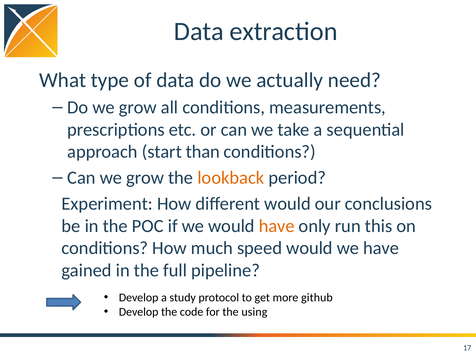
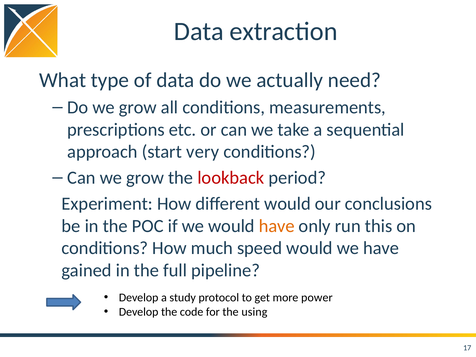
than: than -> very (203, 152)
lookback colour: orange -> red (231, 178)
github: github -> power (317, 298)
